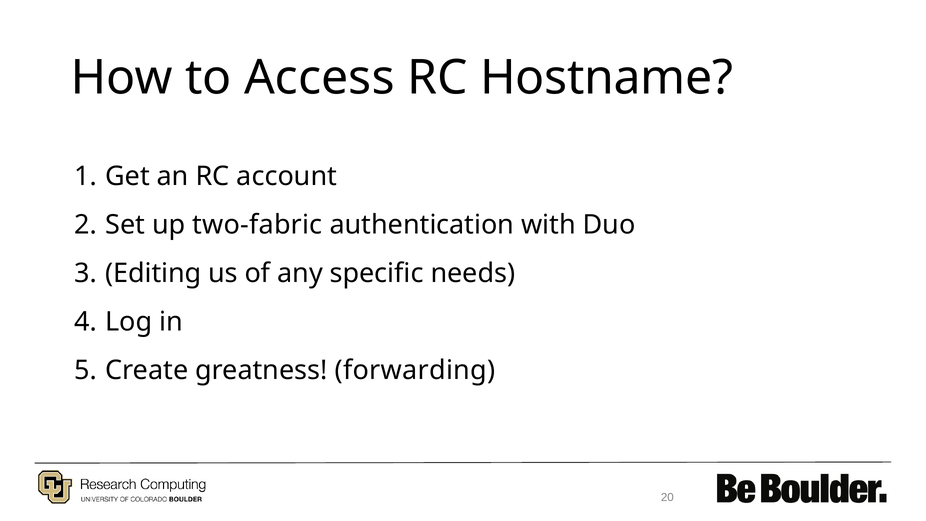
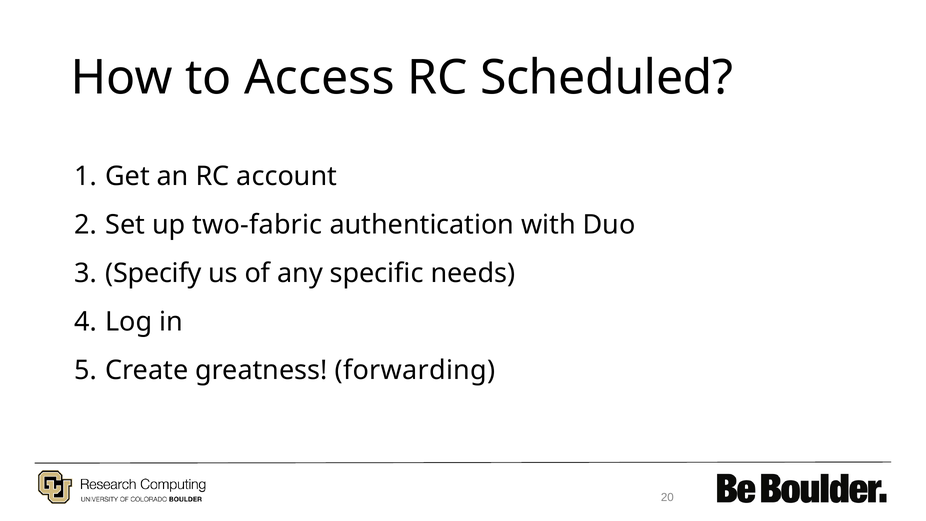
Hostname: Hostname -> Scheduled (607, 78)
Editing: Editing -> Specify (153, 273)
